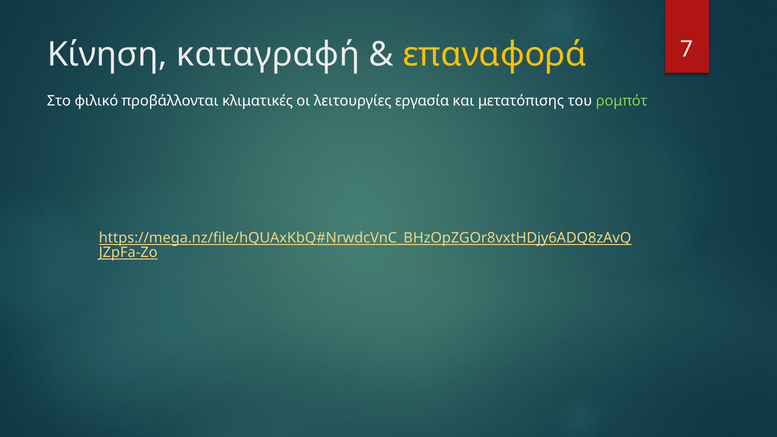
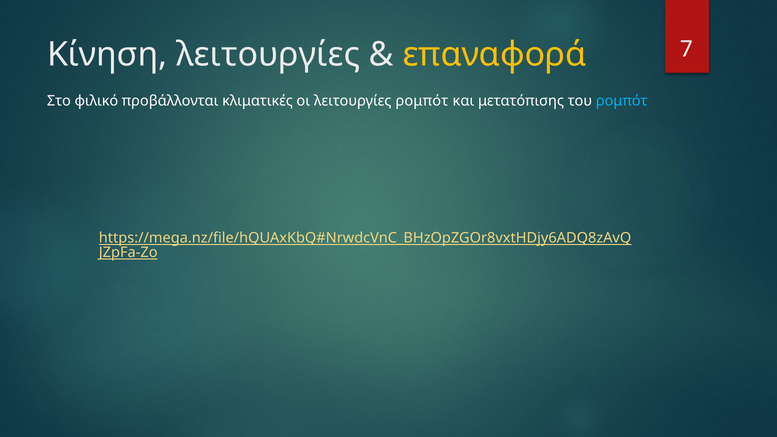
Κίνηση καταγραφή: καταγραφή -> λειτουργίες (268, 55)
λειτουργίες εργασία: εργασία -> ρομπότ (422, 101)
ρομπότ colour: light green -> light blue (622, 101)
